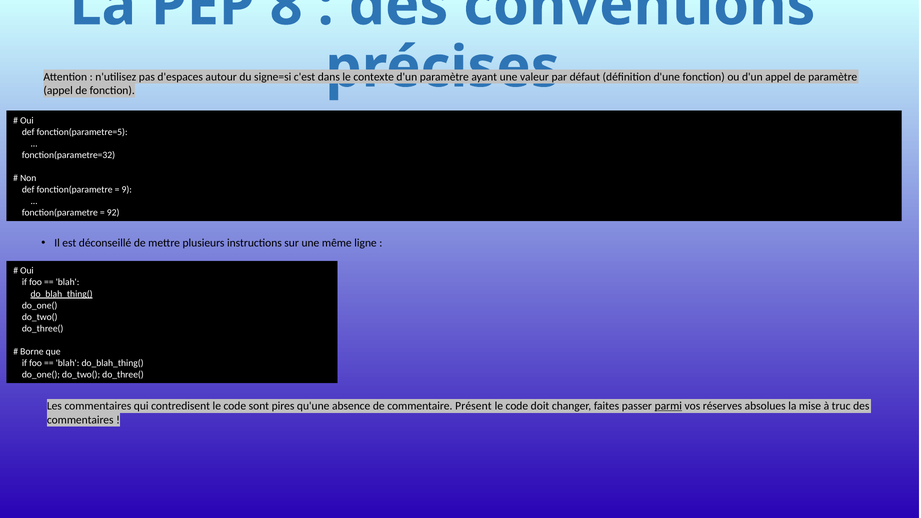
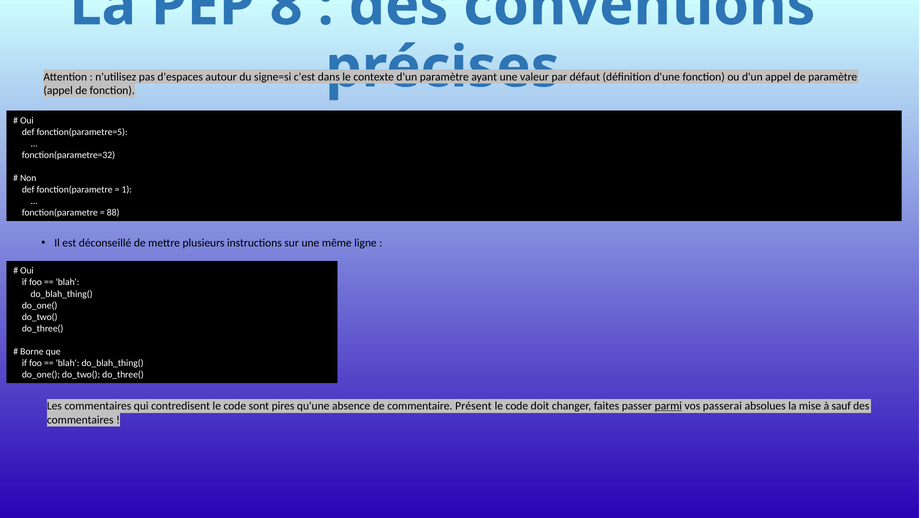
9: 9 -> 1 (127, 190)
92: 92 -> 88 (113, 213)
do_blah_thing( underline: present -> none (62, 294)
réserves: réserves -> passerai (722, 406)
truc: truc -> sauf (841, 406)
